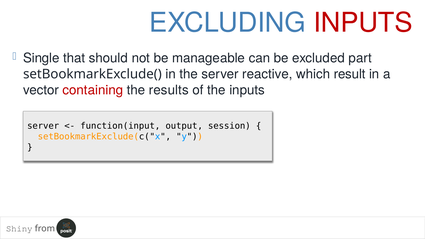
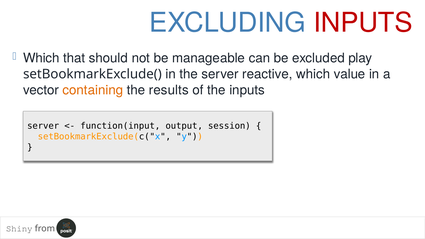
Single: Single -> Which (41, 58)
part: part -> play (360, 58)
result: result -> value (350, 74)
containing colour: red -> orange (93, 90)
